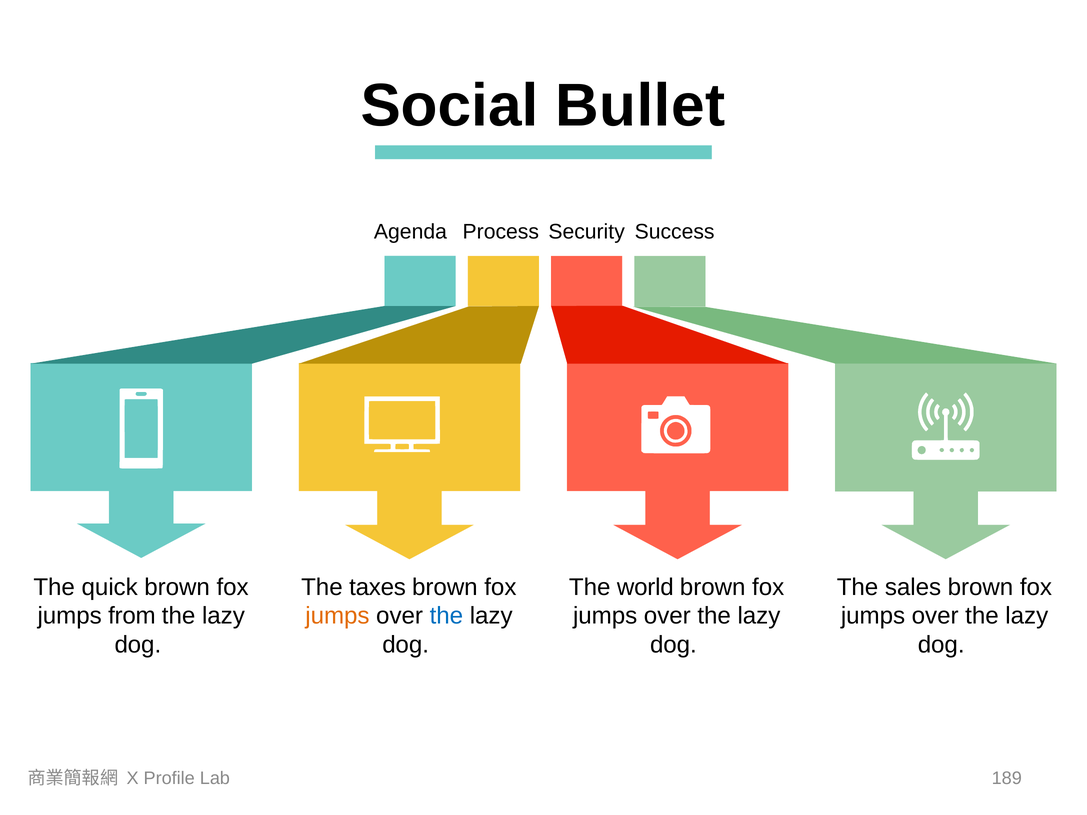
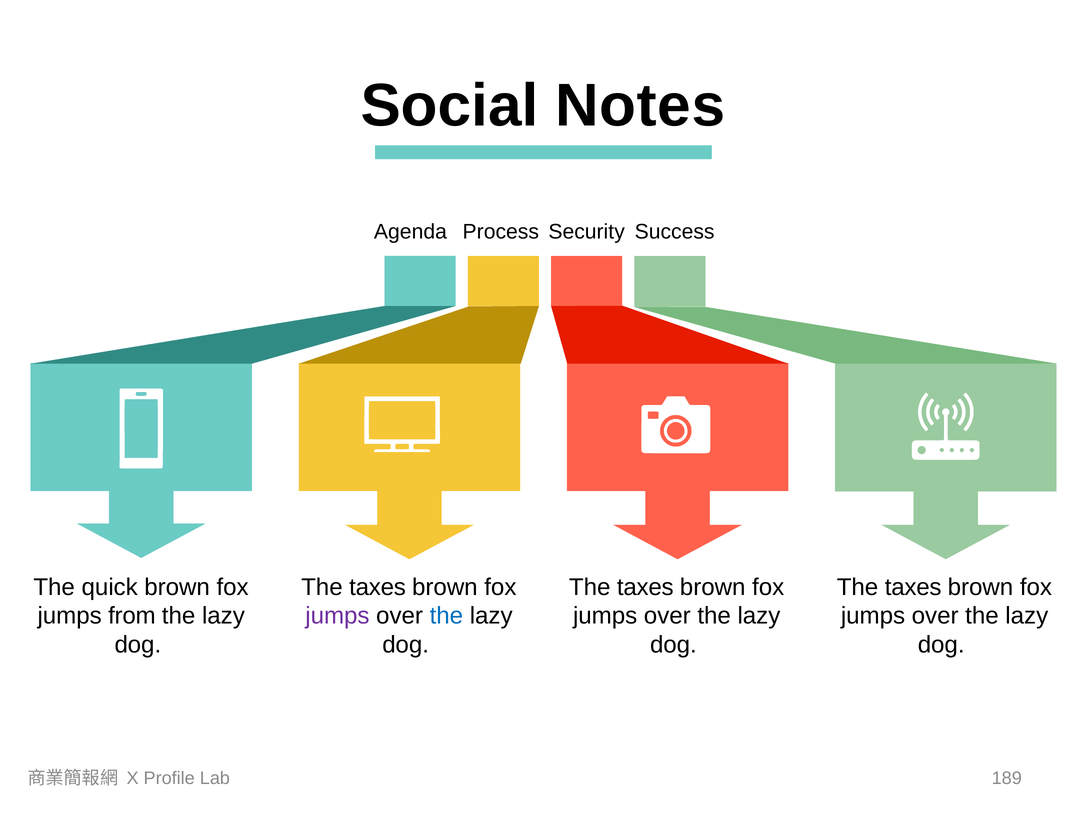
Bullet: Bullet -> Notes (640, 106)
world: world -> taxes (645, 587)
sales: sales -> taxes (913, 587)
jumps colour: orange -> purple (337, 616)
